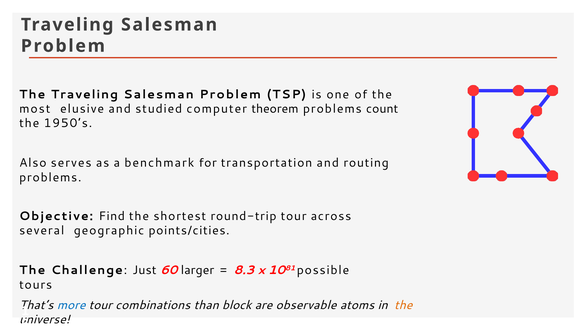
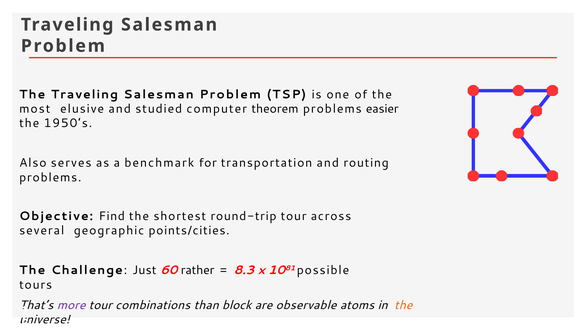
count: count -> easier (382, 109)
larger: larger -> rather (198, 270)
more colour: blue -> purple (71, 305)
